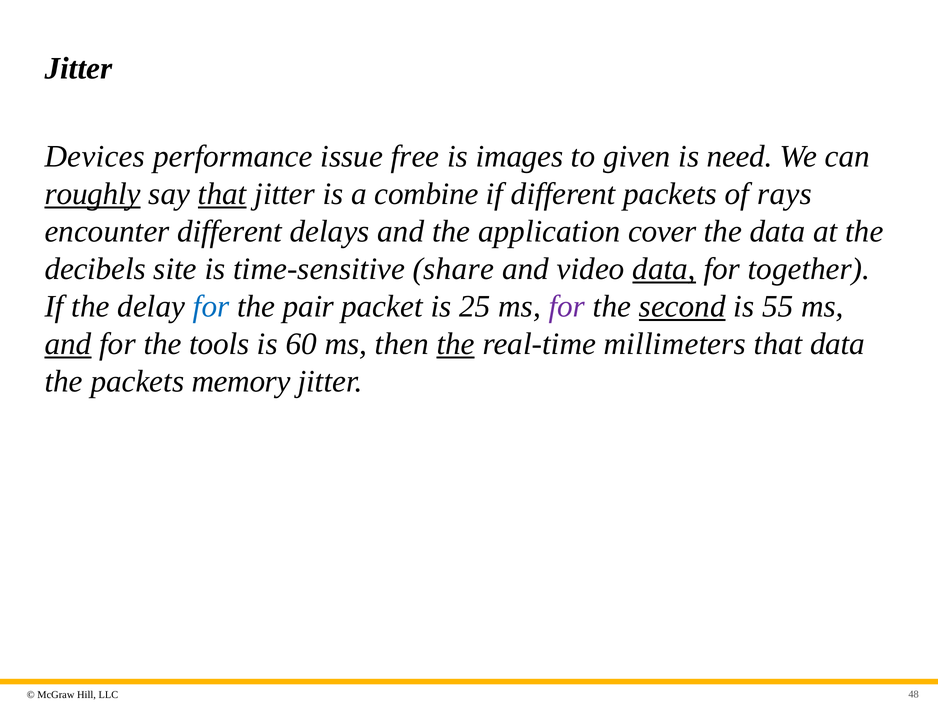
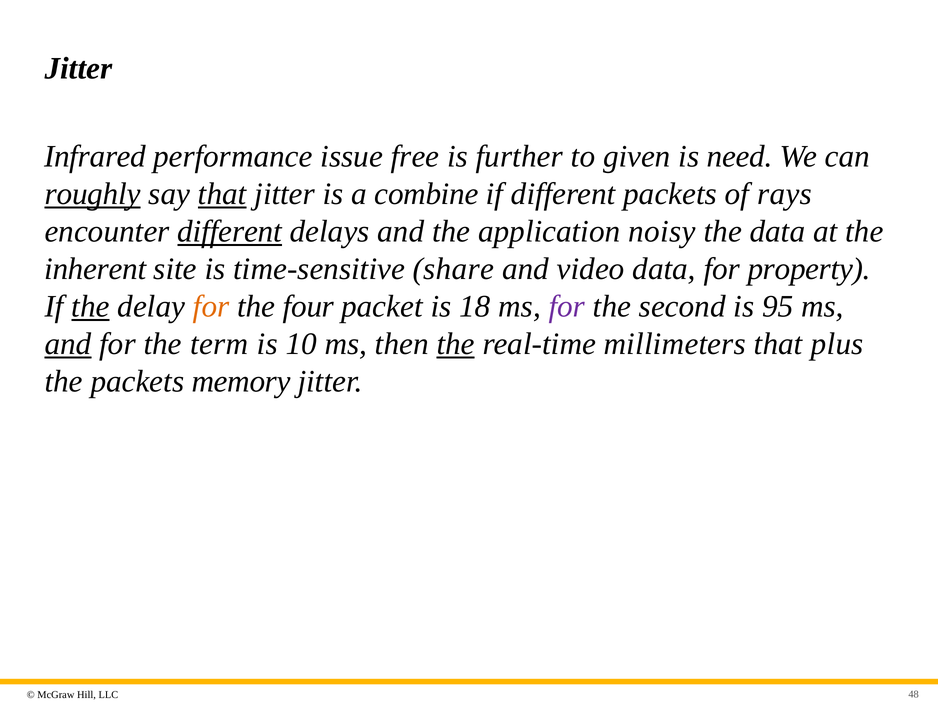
Devices: Devices -> Infrared (95, 157)
images: images -> further (519, 157)
different underline: none -> present (230, 232)
cover: cover -> noisy (662, 232)
decibels: decibels -> inherent (95, 269)
data underline: present -> none (664, 269)
together: together -> property (809, 269)
the underline: none -> present (91, 307)
for colour: blue -> orange (211, 307)
pair: pair -> four (308, 307)
25: 25 -> 18 (475, 307)
second underline: present -> none (682, 307)
55: 55 -> 95 (778, 307)
tools: tools -> term (219, 344)
60: 60 -> 10 (301, 344)
that data: data -> plus (837, 344)
